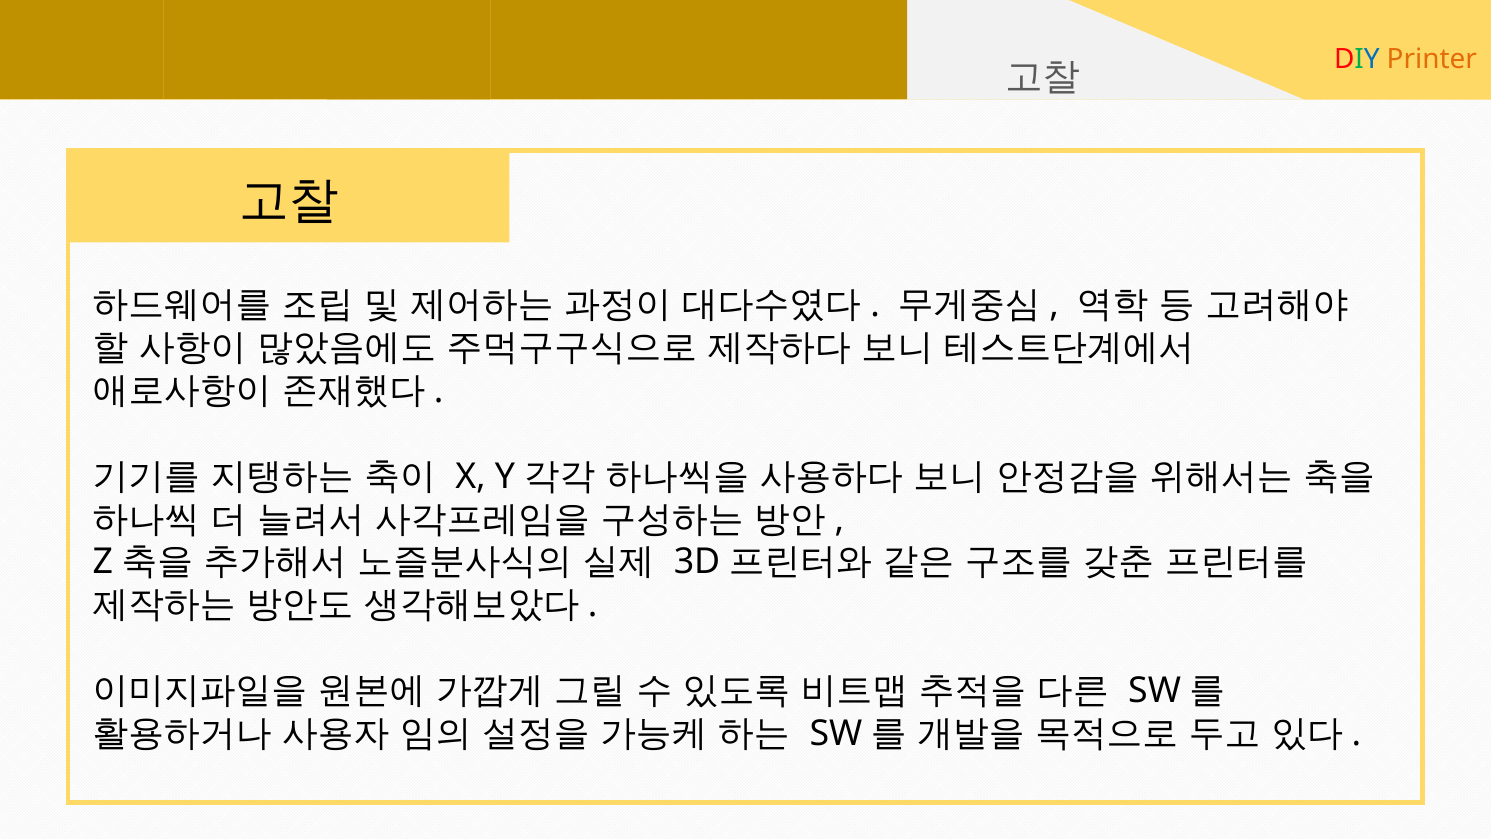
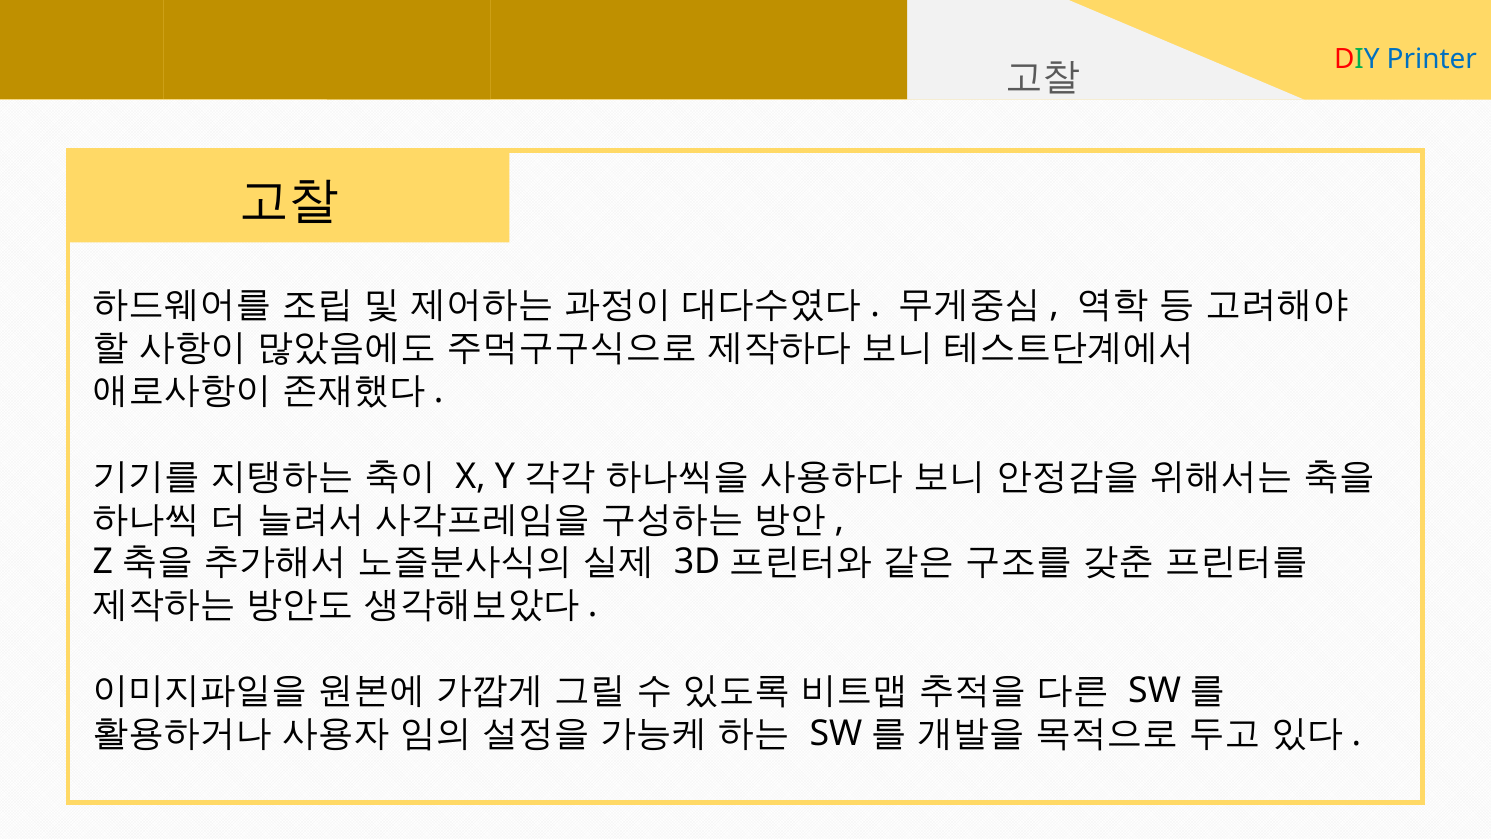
Printer colour: orange -> blue (1432, 59)
